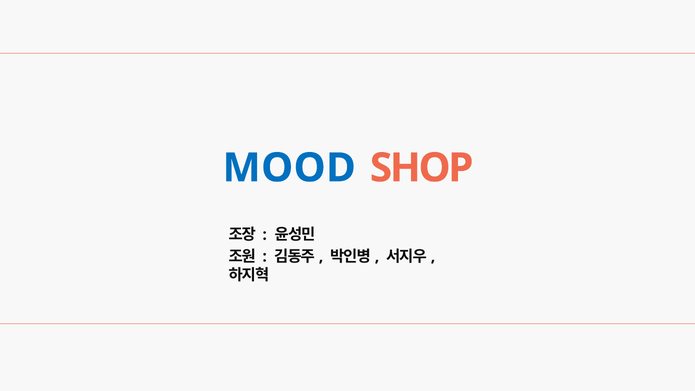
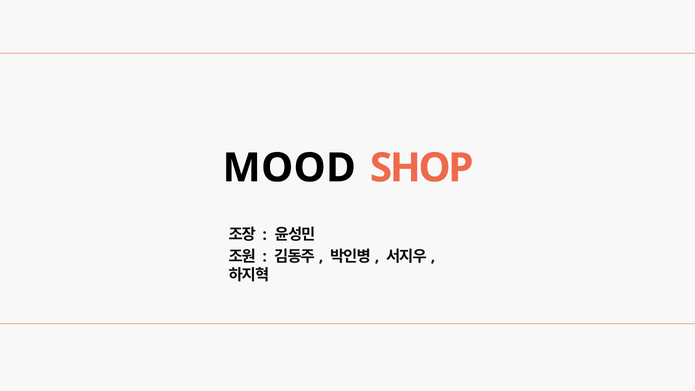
MOOD colour: blue -> black (289, 168)
